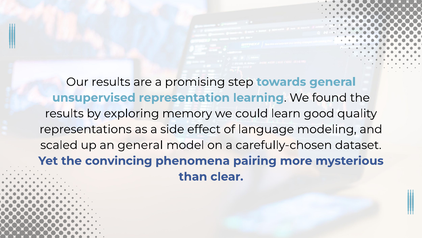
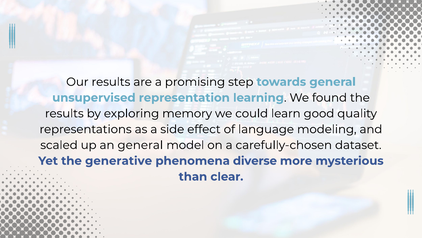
convincing: convincing -> generative (119, 160)
pairing: pairing -> diverse (255, 160)
